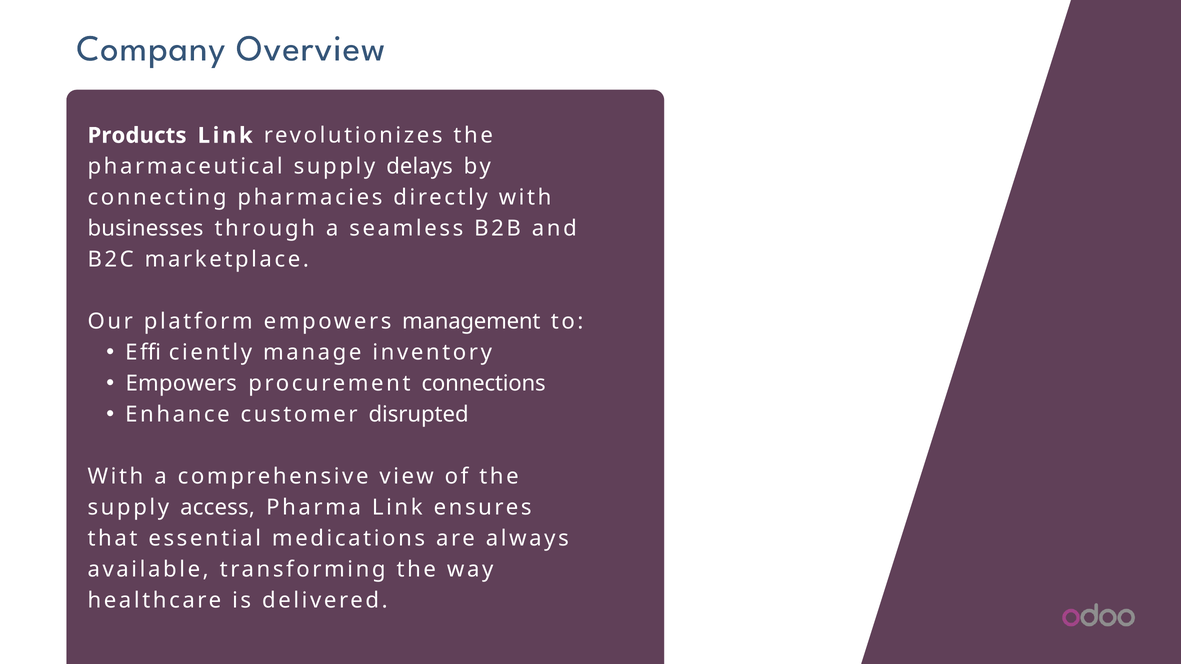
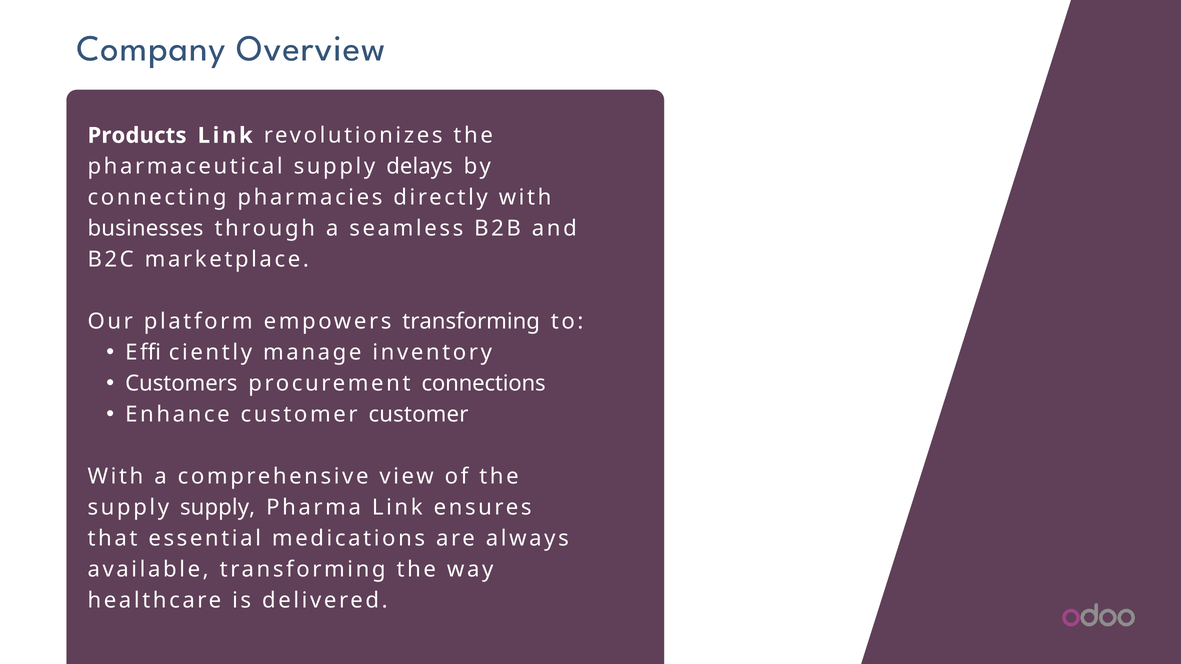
empowers management: management -> transforming (471, 322)
Empowers: Empowers -> Customers (181, 384)
customer disrupted: disrupted -> customer (418, 415)
supply access: access -> supply (218, 508)
